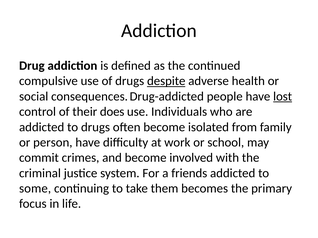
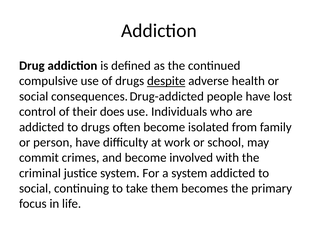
lost underline: present -> none (283, 97)
a friends: friends -> system (189, 173)
some: some -> social (35, 189)
